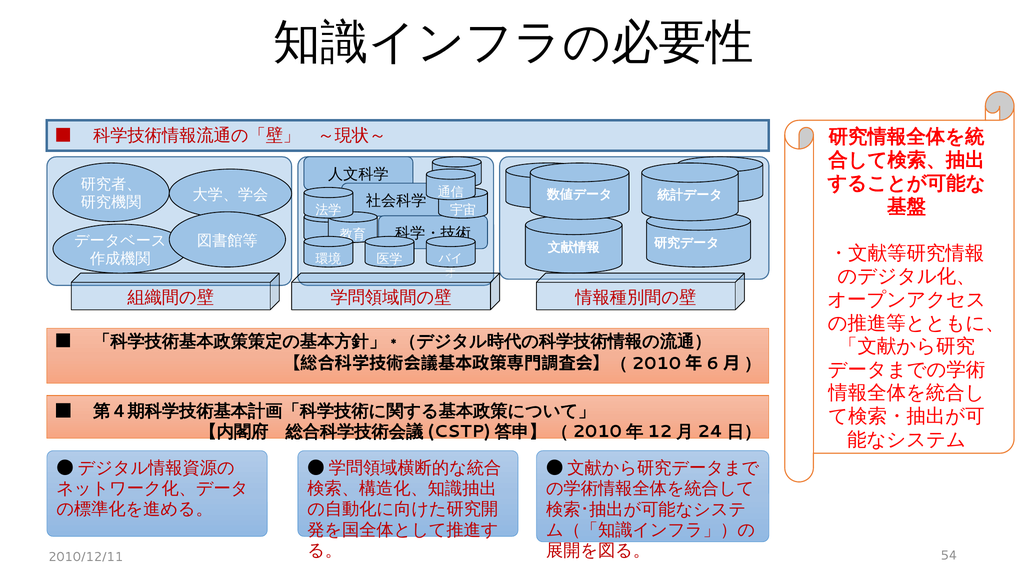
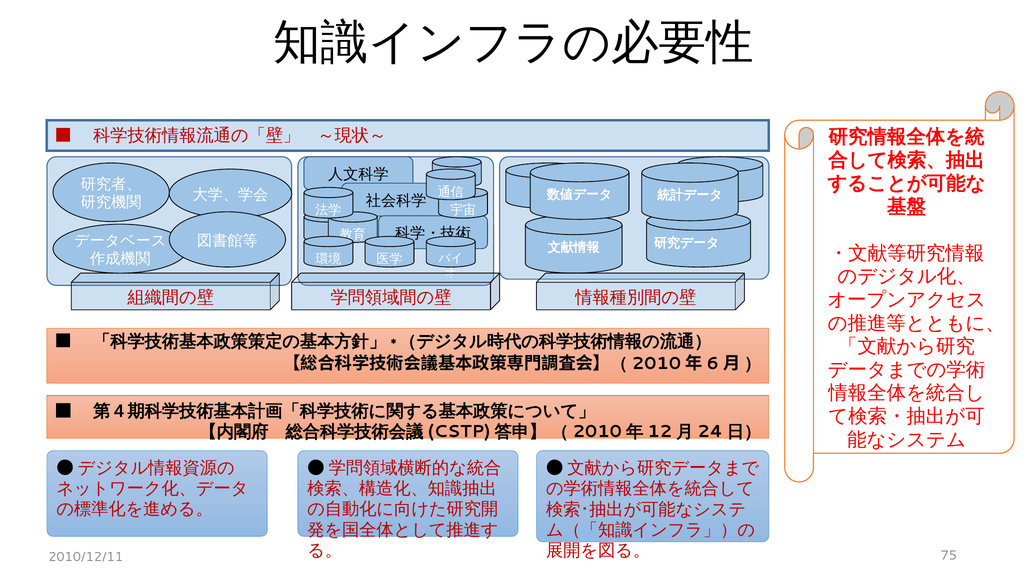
54: 54 -> 75 (949, 555)
